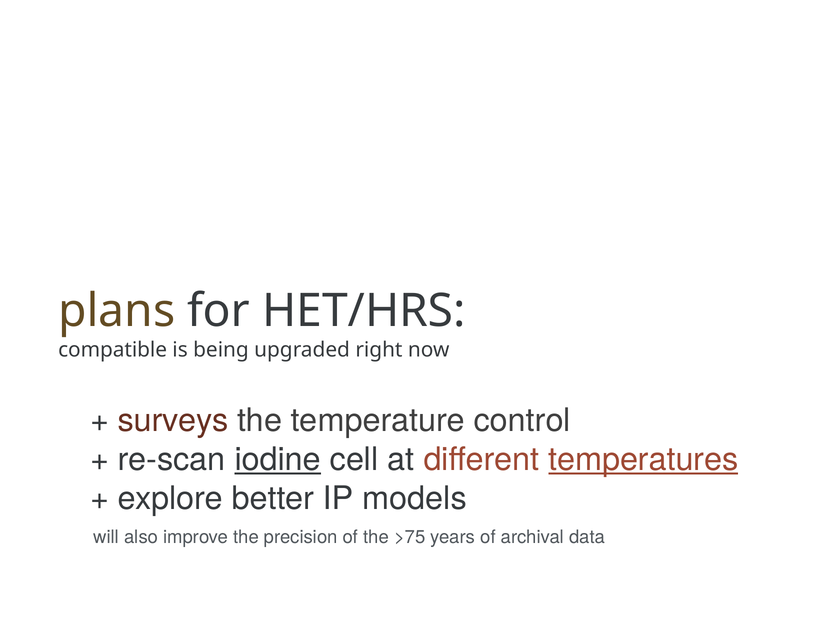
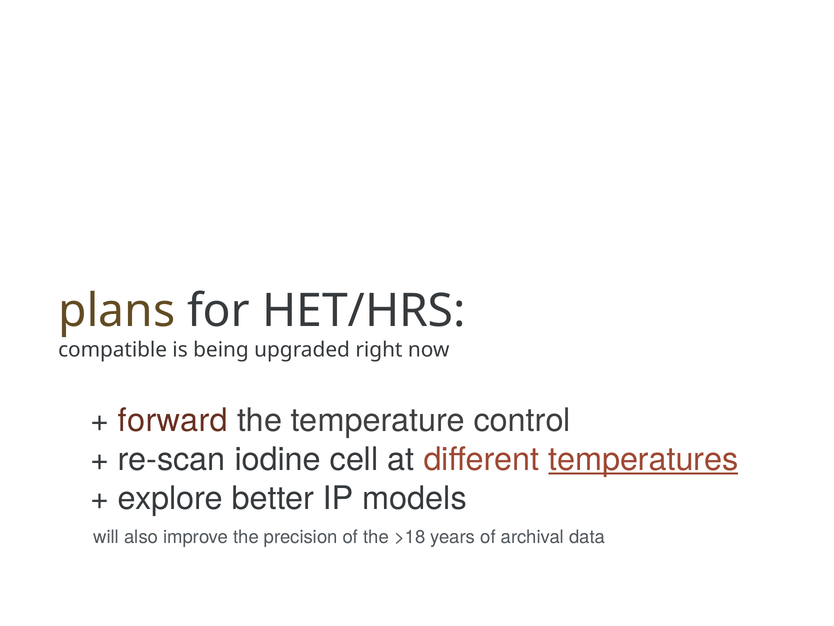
surveys: surveys -> forward (173, 420)
iodine underline: present -> none (278, 459)
>75: >75 -> >18 (410, 537)
